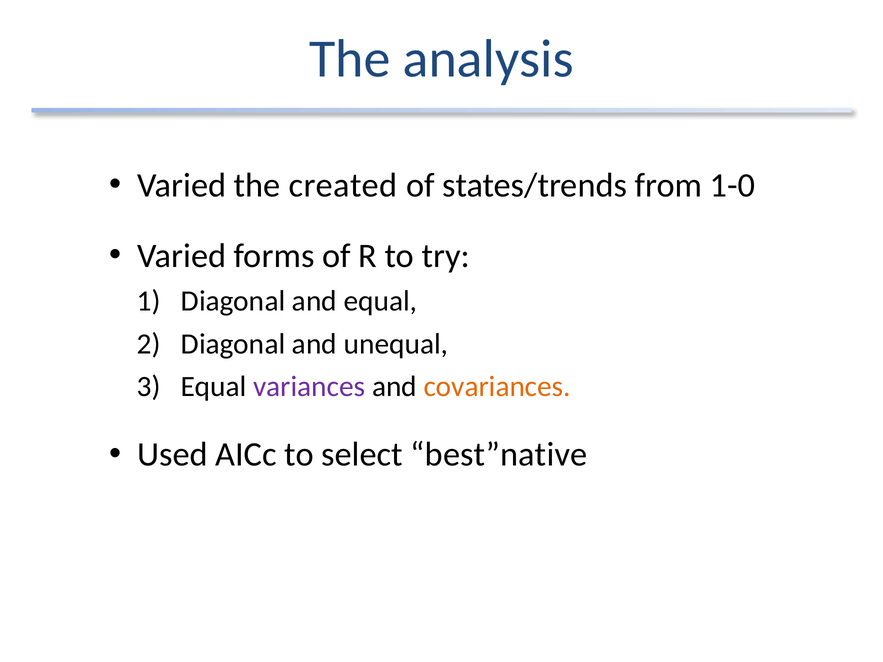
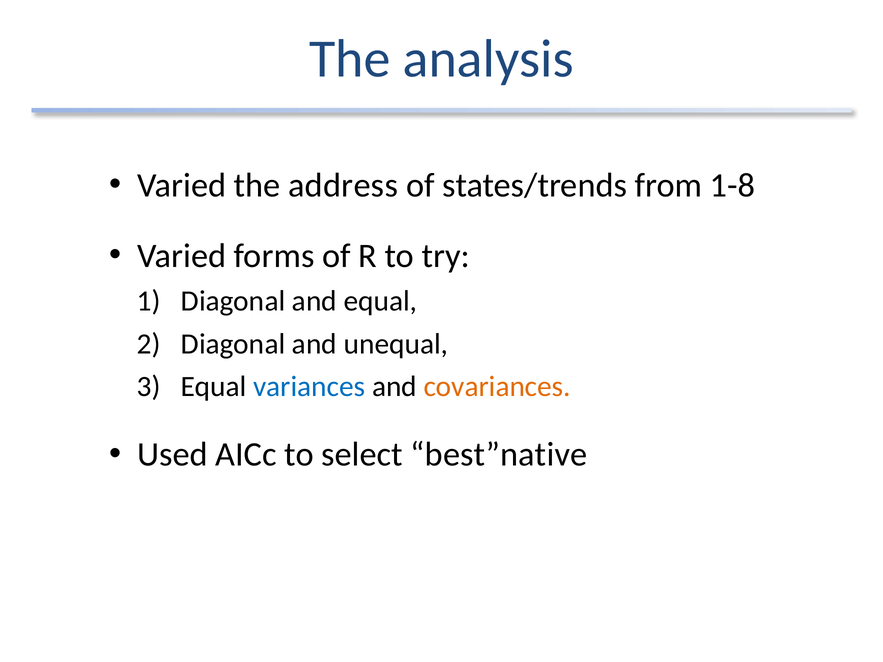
created: created -> address (343, 185)
1-0: 1-0 -> 1-8 (732, 185)
variances colour: purple -> blue (309, 387)
